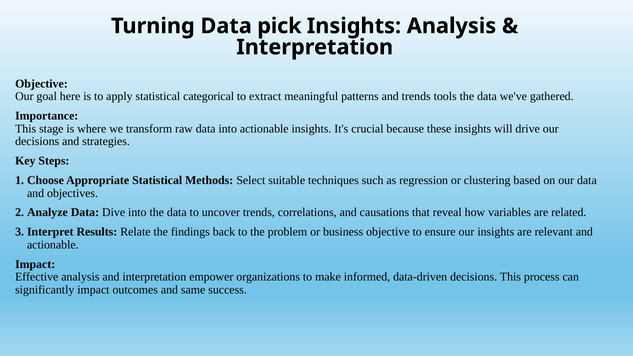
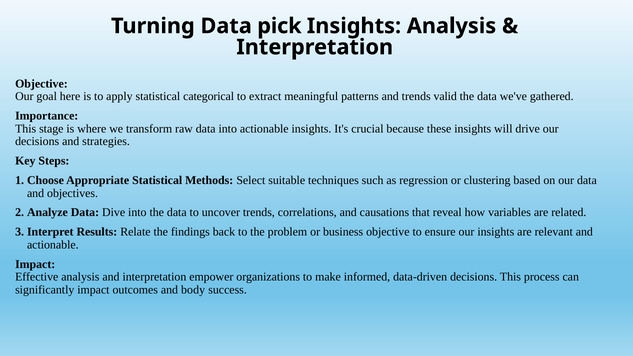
tools: tools -> valid (445, 96)
same: same -> body (193, 290)
